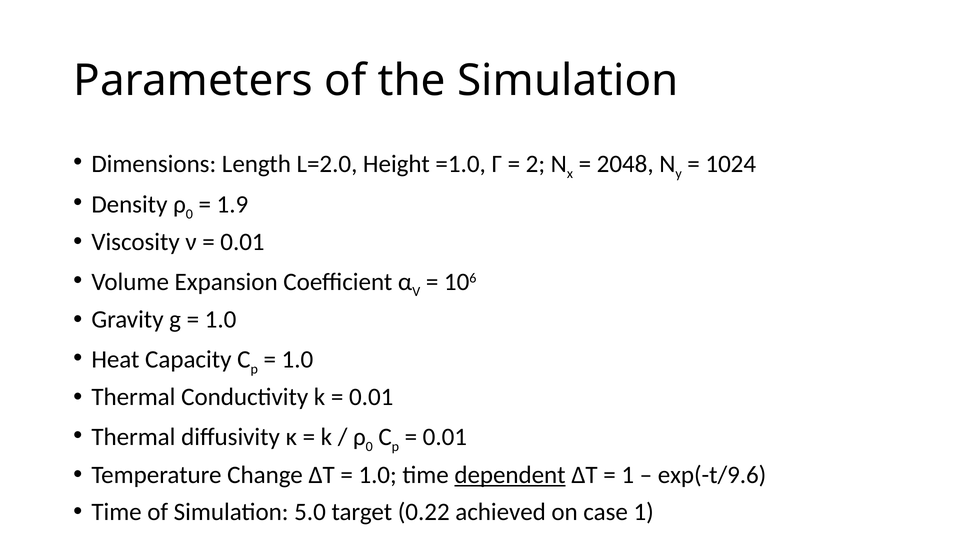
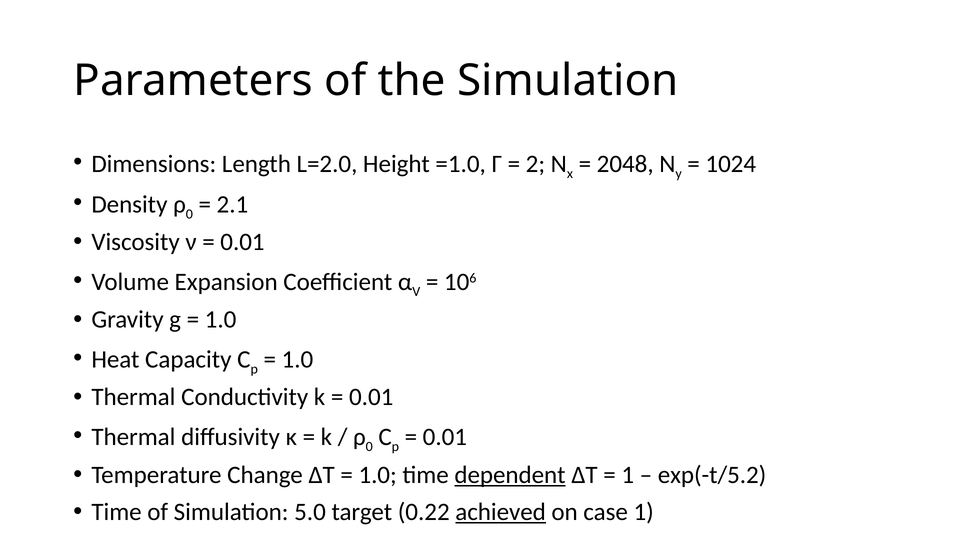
1.9: 1.9 -> 2.1 (232, 204)
exp(-t/9.6: exp(-t/9.6 -> exp(-t/5.2 (712, 475)
achieved underline: none -> present (501, 512)
